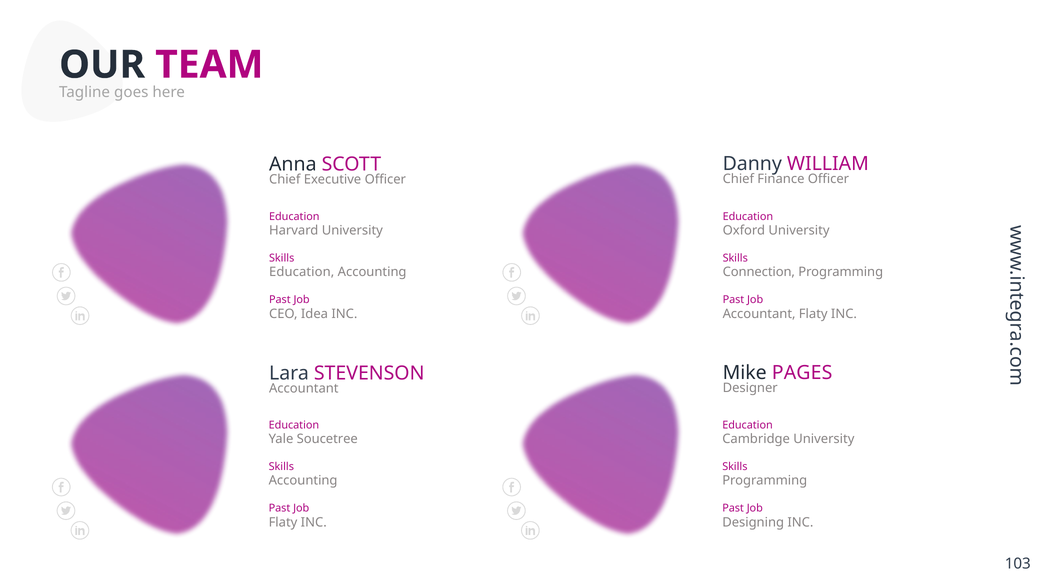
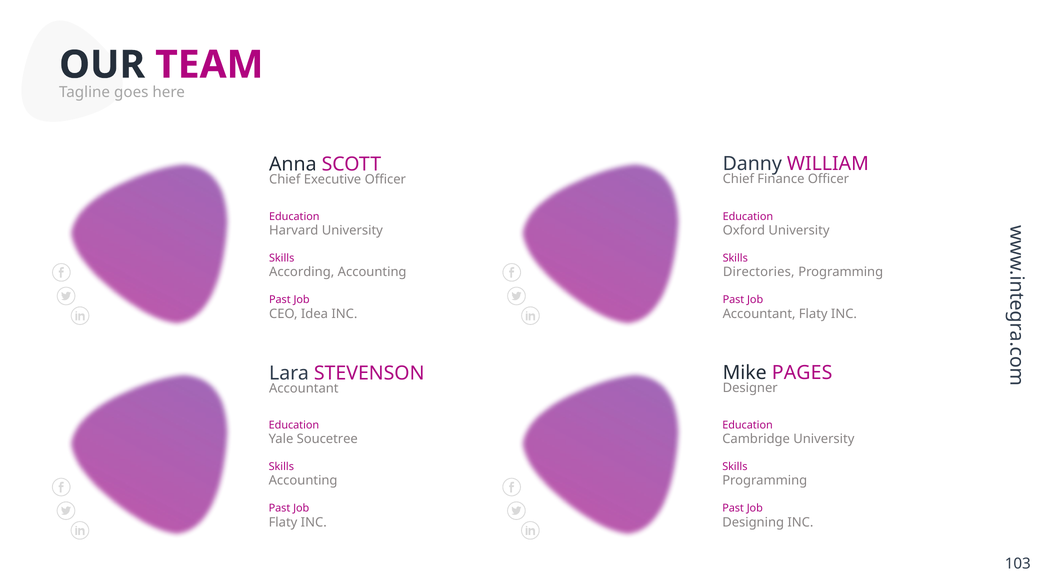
Education: Education -> According (302, 272)
Connection: Connection -> Directories (759, 272)
